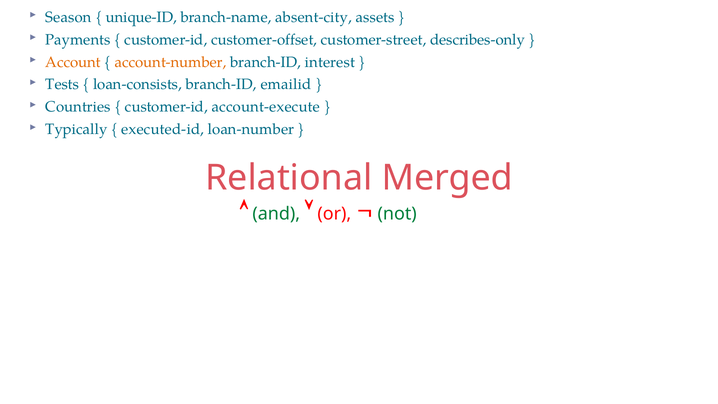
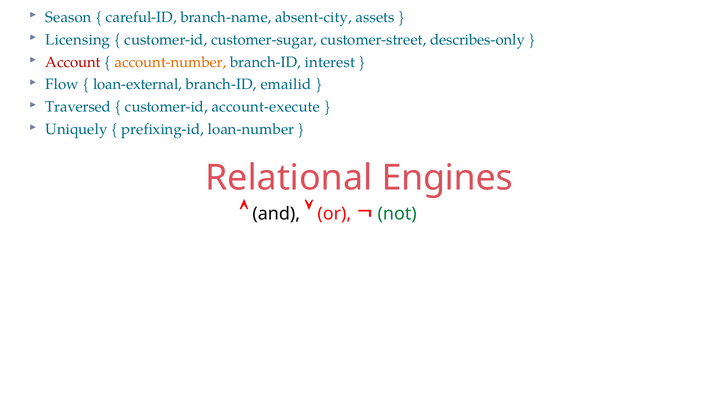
unique-ID: unique-ID -> careful-ID (141, 17)
Payments: Payments -> Licensing (78, 40)
customer-offset: customer-offset -> customer-sugar (264, 40)
Account colour: orange -> red (73, 62)
Tests: Tests -> Flow (62, 85)
loan-consists: loan-consists -> loan-external (138, 85)
Countries: Countries -> Traversed (78, 107)
Typically: Typically -> Uniquely (76, 129)
executed-id: executed-id -> prefixing-id (163, 129)
Merged: Merged -> Engines (447, 178)
and colour: green -> black (276, 214)
